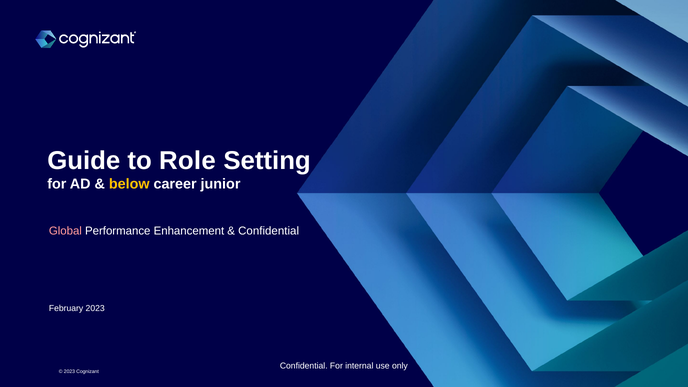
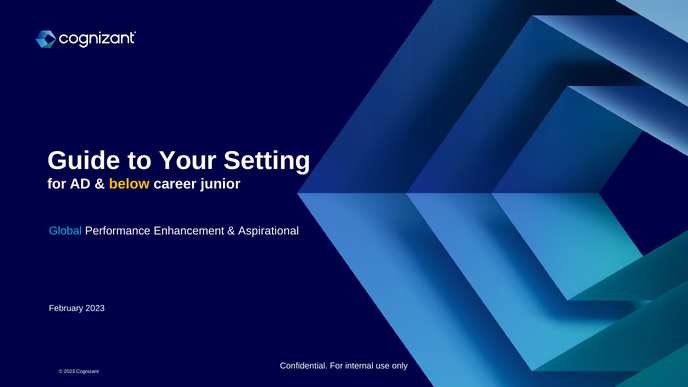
Role: Role -> Your (188, 161)
Global colour: pink -> light blue (65, 231)
Confidential: Confidential -> Aspirational (269, 231)
